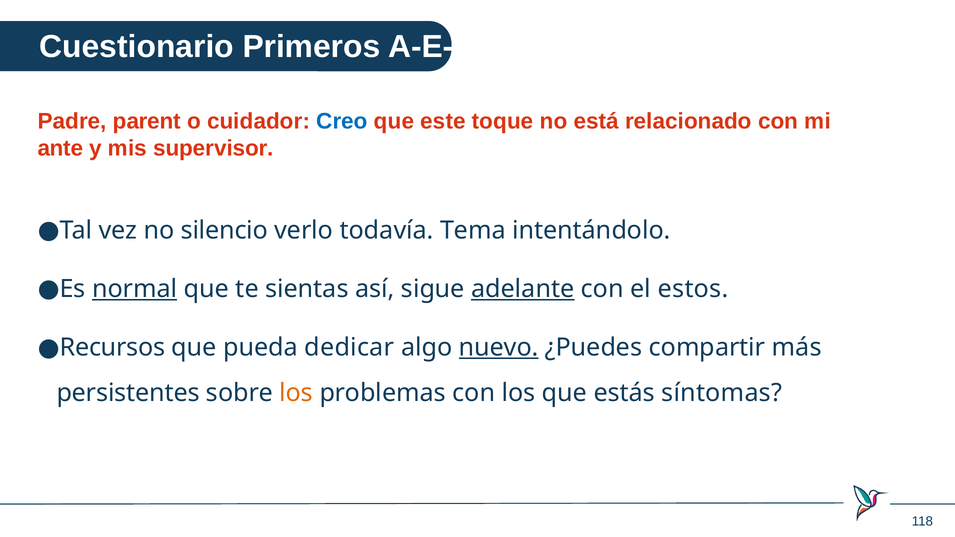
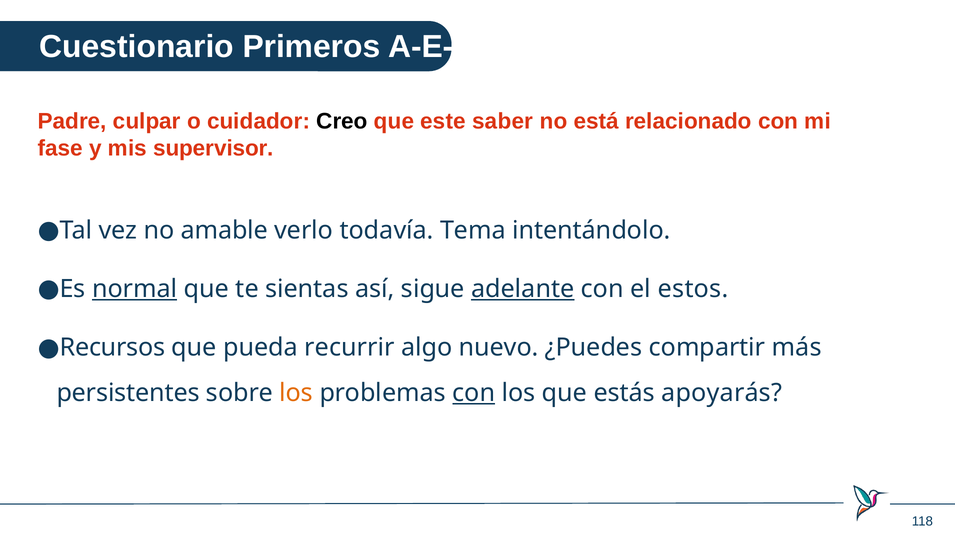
parent: parent -> culpar (147, 121)
Creo colour: blue -> black (342, 121)
toque: toque -> saber (503, 121)
ante: ante -> fase (60, 148)
silencio: silencio -> amable (224, 231)
dedicar: dedicar -> recurrir (349, 348)
nuevo underline: present -> none (499, 348)
con underline: none -> present (474, 393)
síntomas: síntomas -> apoyarás (722, 393)
